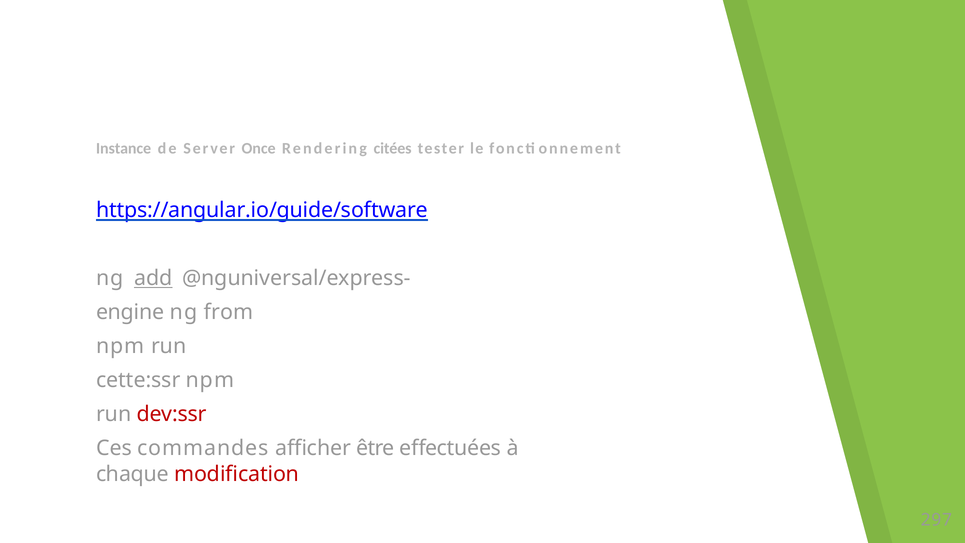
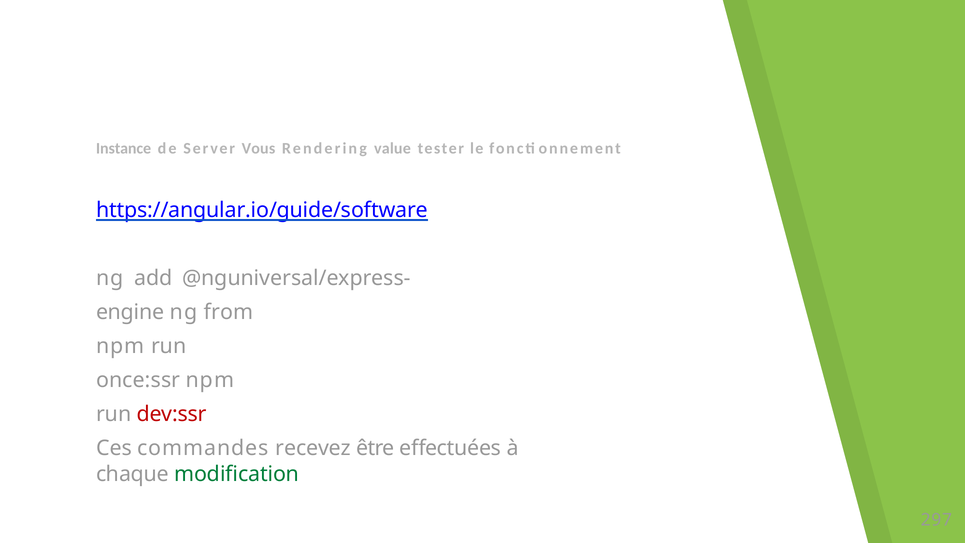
Once: Once -> Vous (258, 148)
citées: citées -> value (392, 148)
add underline: present -> none (153, 278)
cette:ssr: cette:ssr -> once:ssr (138, 380)
afficher: afficher -> recevez (313, 448)
modiﬁcation colour: red -> green (237, 474)
